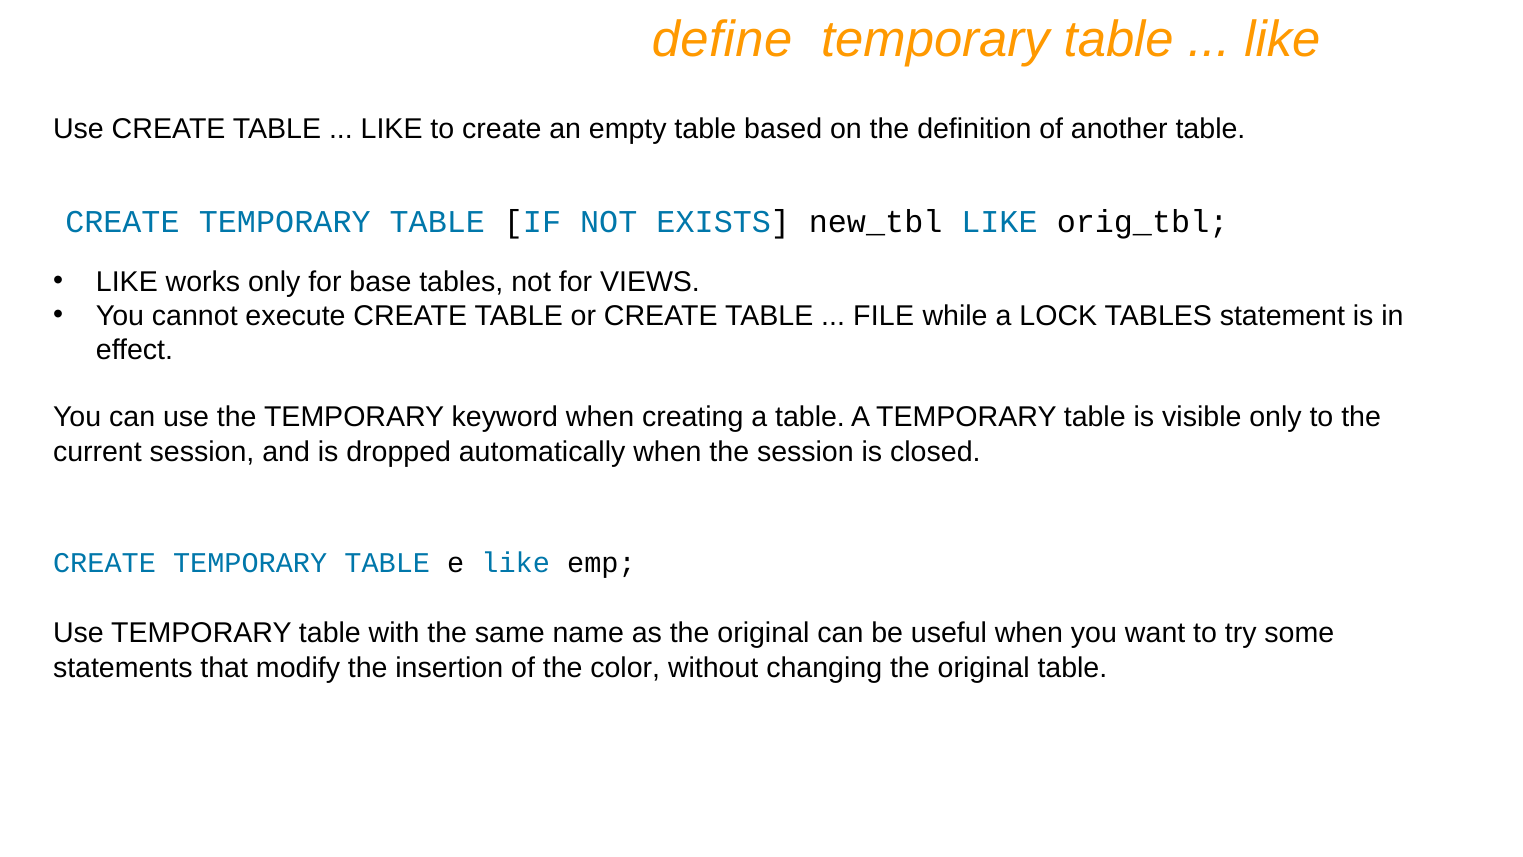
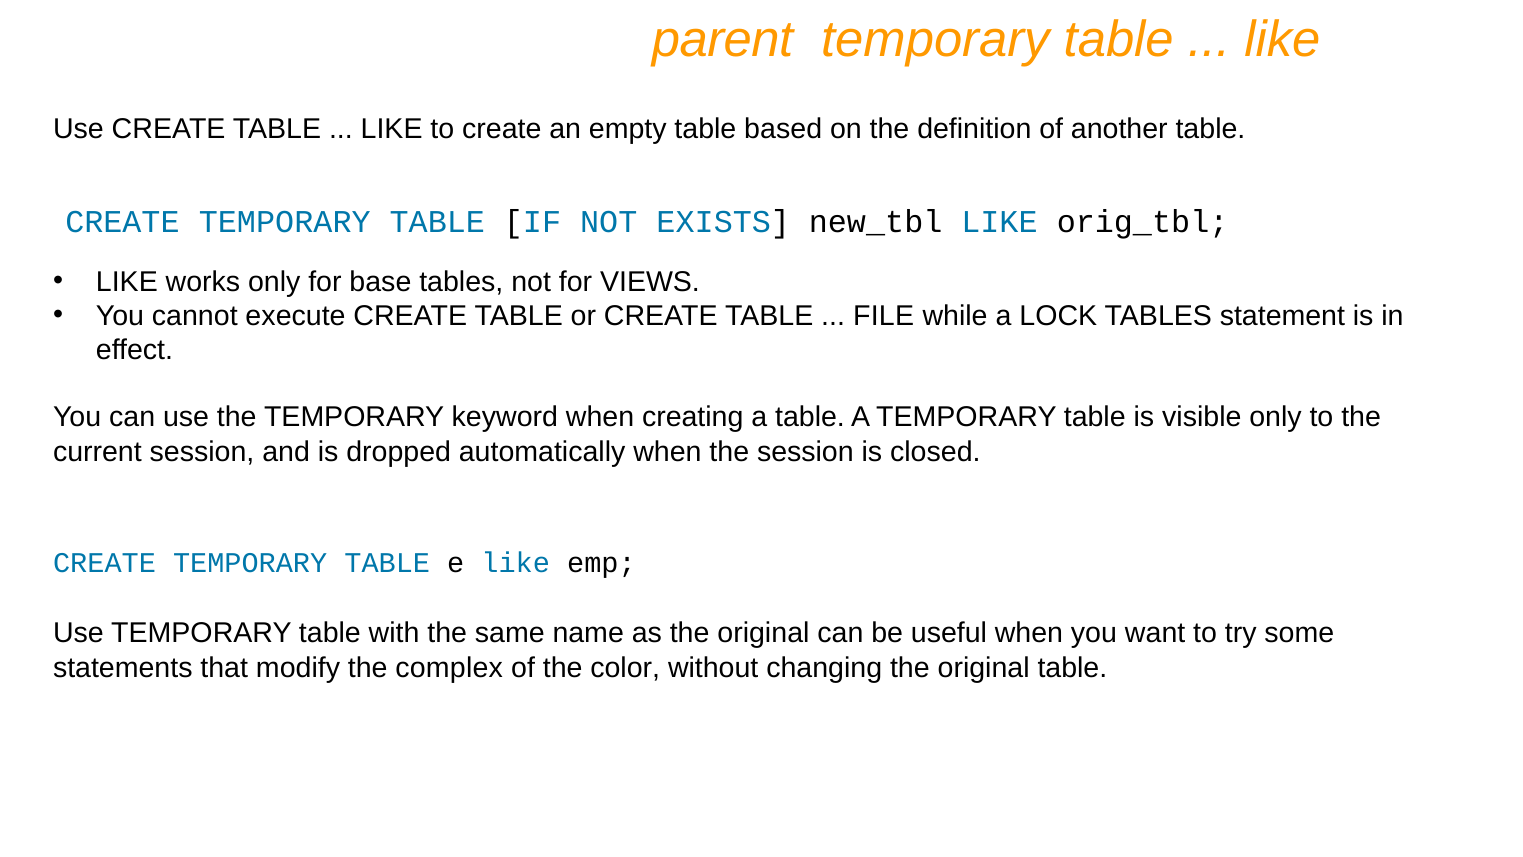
define: define -> parent (723, 40)
insertion: insertion -> complex (449, 667)
